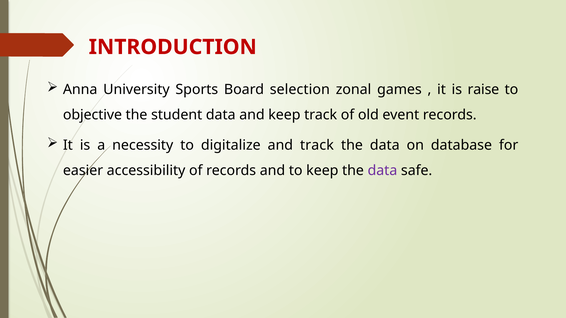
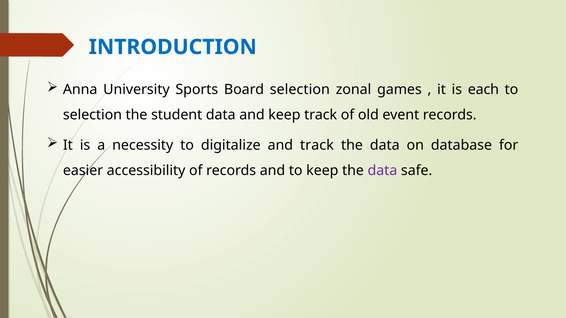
INTRODUCTION colour: red -> blue (173, 47)
raise: raise -> each (483, 90)
objective: objective -> selection (92, 115)
